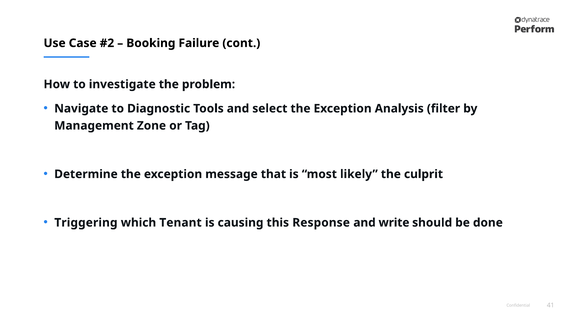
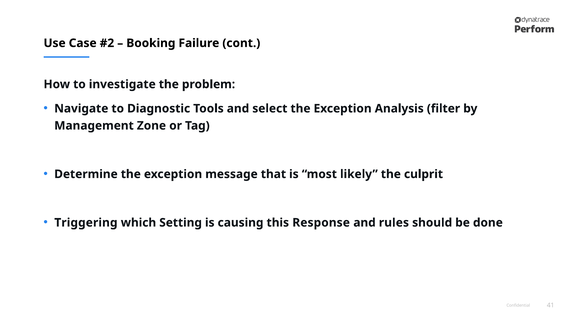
Tenant: Tenant -> Setting (181, 223)
write: write -> rules (394, 223)
